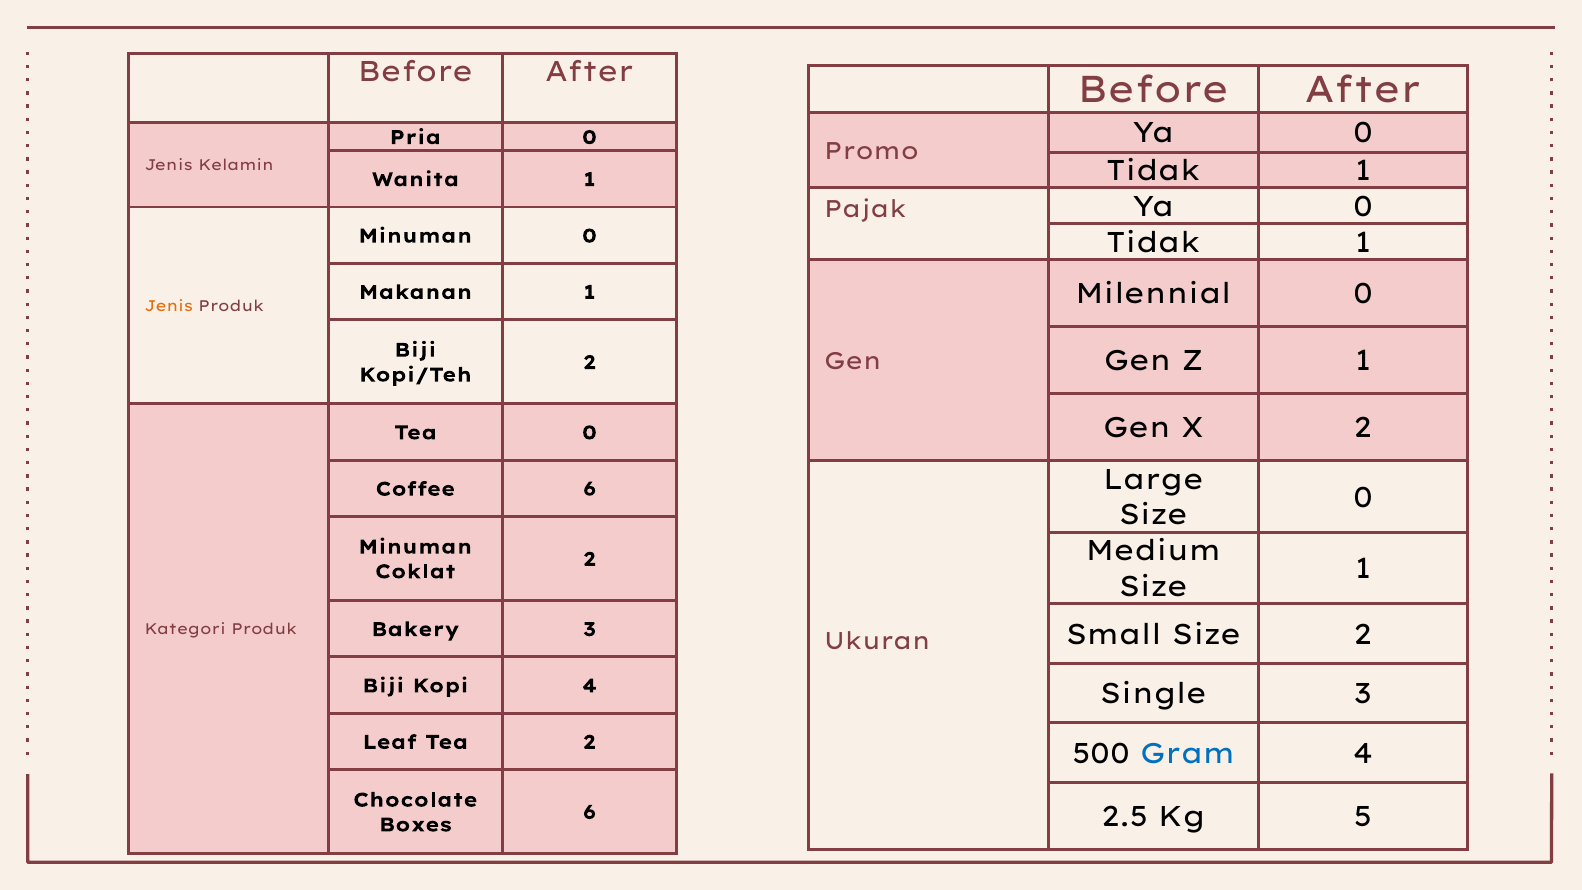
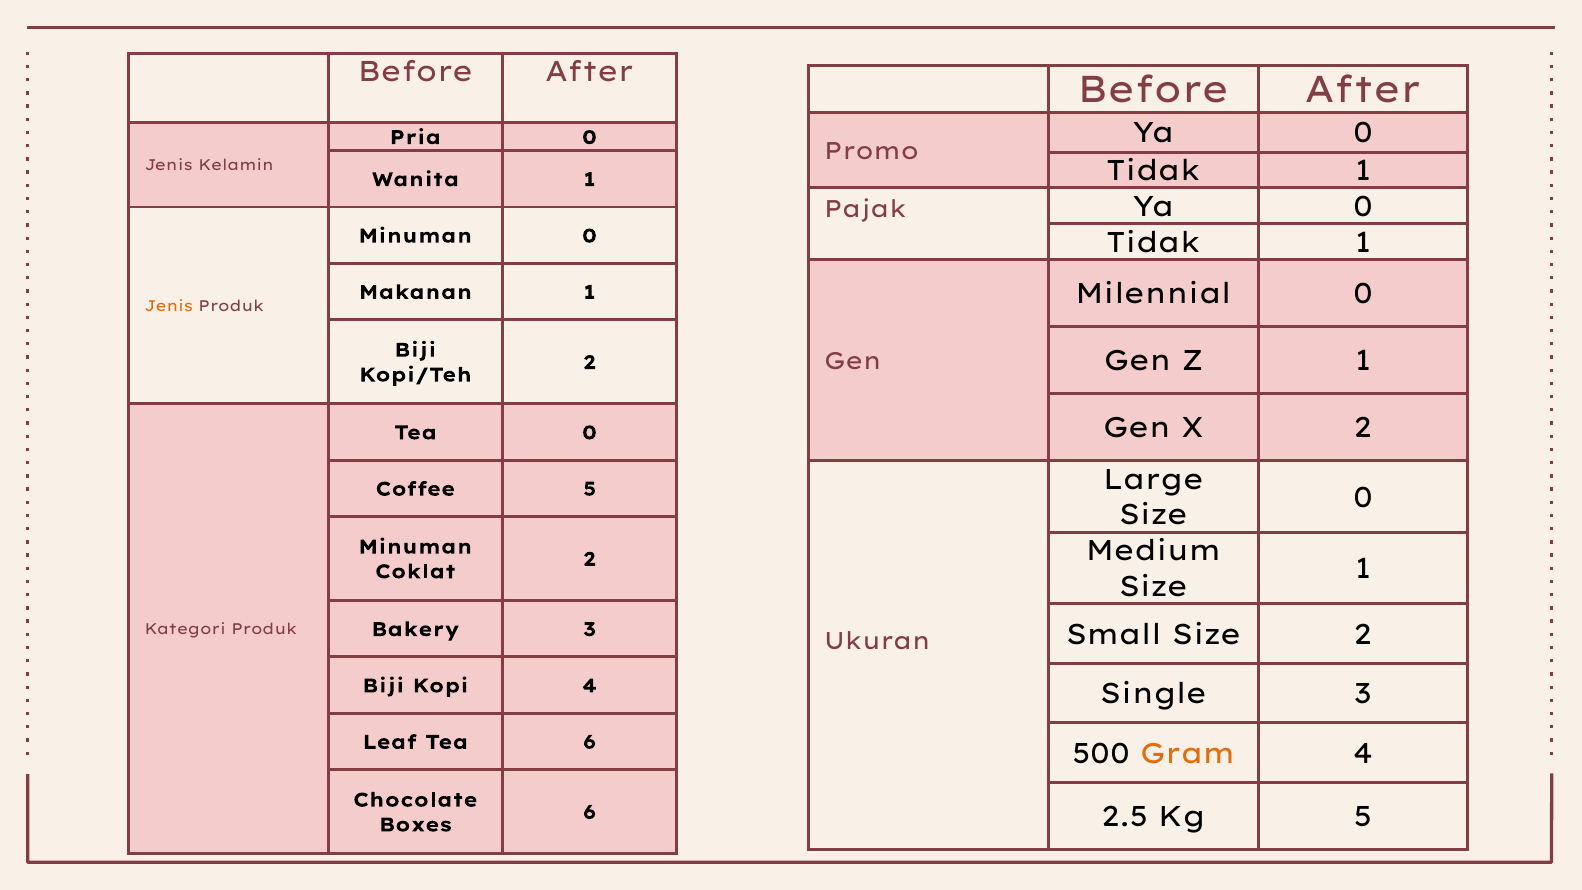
Coffee 6: 6 -> 5 (590, 489)
Tea 2: 2 -> 6 (590, 742)
Gram colour: blue -> orange (1188, 754)
